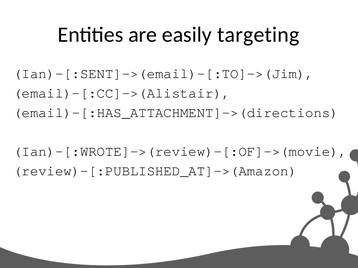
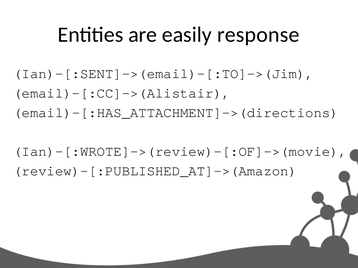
targeting: targeting -> response (258, 35)
